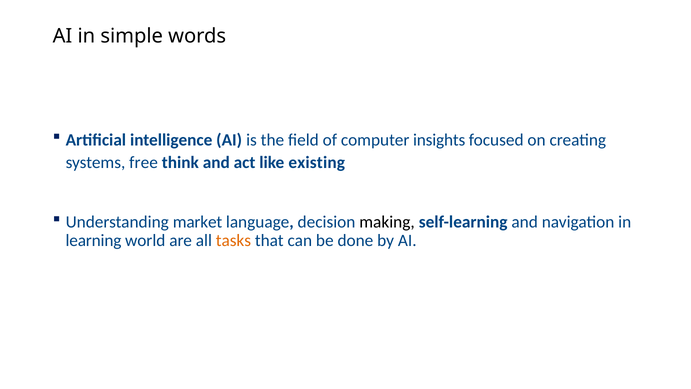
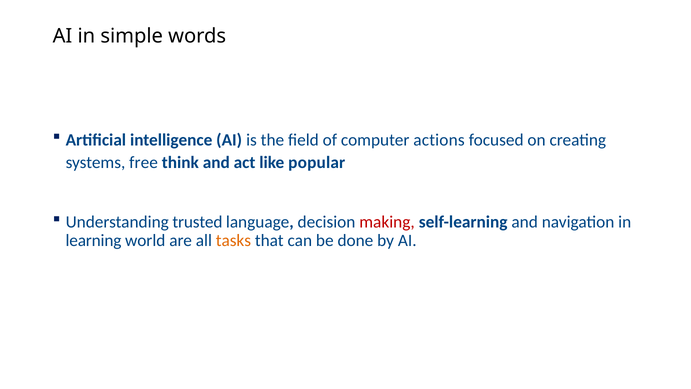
insights: insights -> actions (439, 140)
existing: existing -> popular (317, 163)
market: market -> trusted (197, 222)
making colour: black -> red (387, 222)
